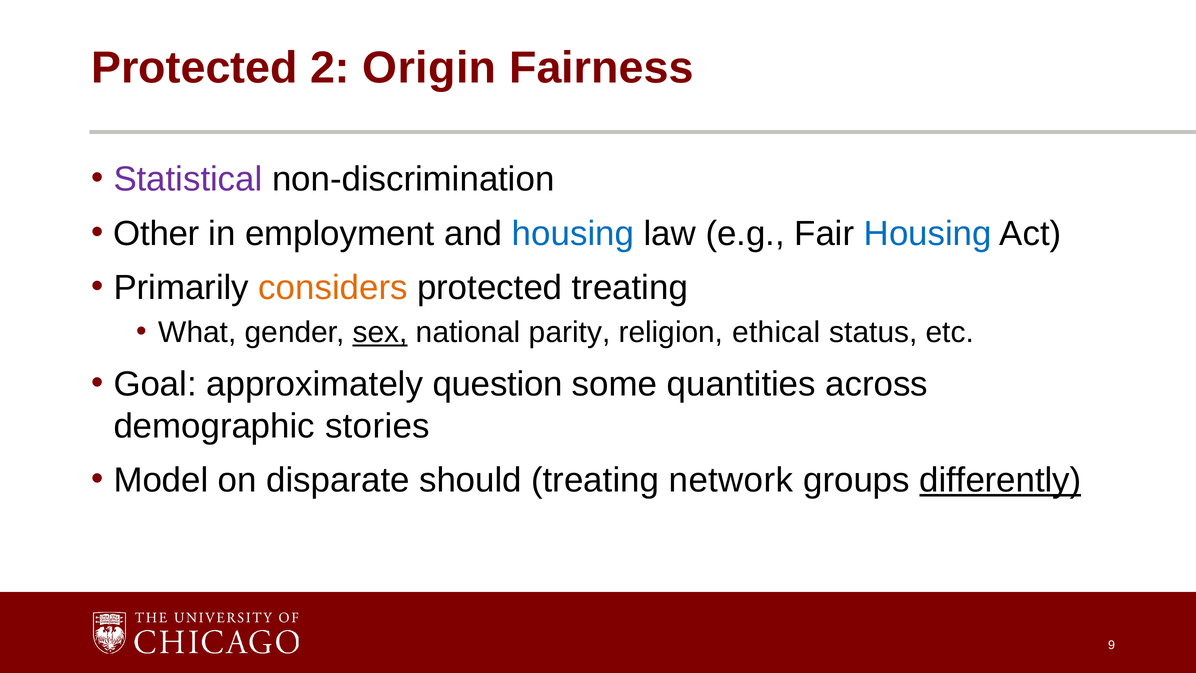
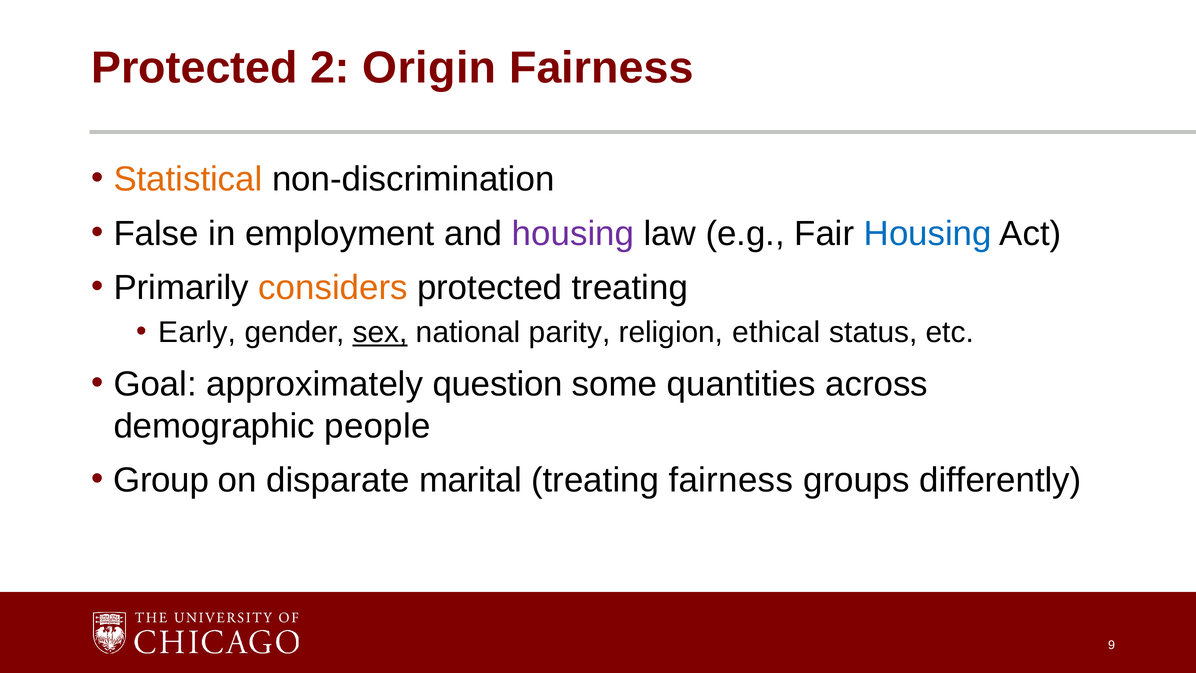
Statistical colour: purple -> orange (188, 179)
Other: Other -> False (156, 233)
housing colour: blue -> purple (573, 233)
What: What -> Early (197, 332)
stories: stories -> people (378, 426)
Model: Model -> Group (161, 480)
should: should -> marital (471, 480)
treating network: network -> fairness (731, 480)
differently underline: present -> none (1000, 480)
